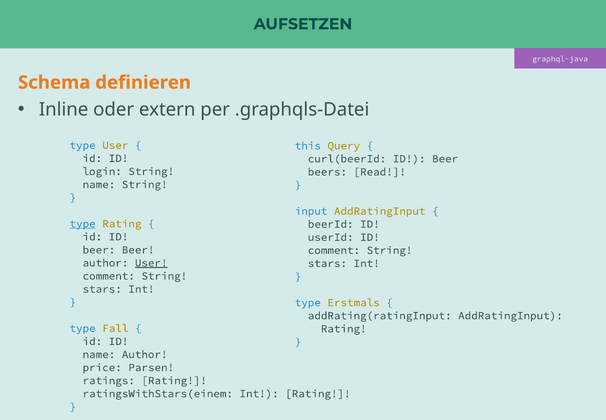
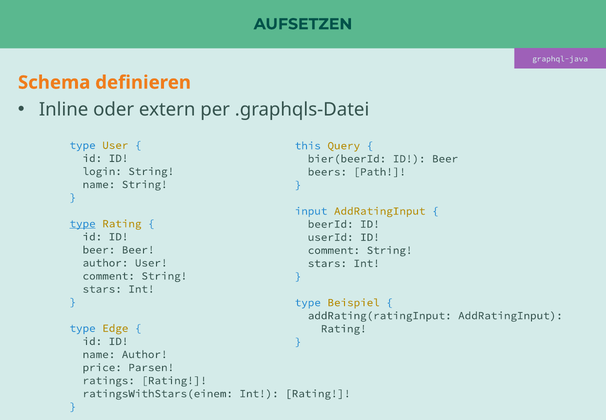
curl(beerId: curl(beerId -> bier(beerId (347, 159)
Read: Read -> Path (380, 172)
User underline: present -> none (151, 263)
Erstmals: Erstmals -> Beispiel (354, 302)
Fall: Fall -> Edge (115, 328)
